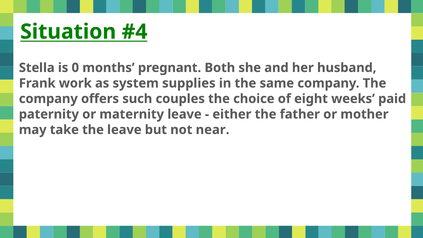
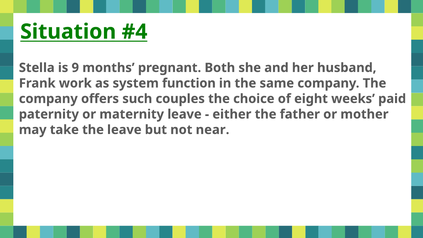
0: 0 -> 9 (75, 68)
supplies: supplies -> function (189, 83)
